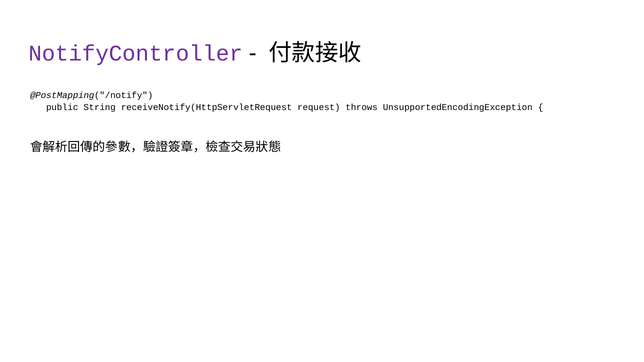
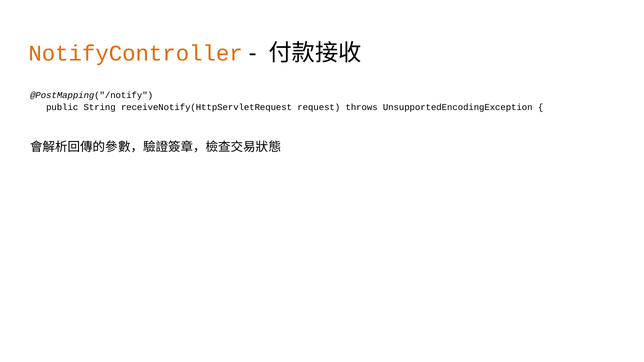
NotifyController colour: purple -> orange (136, 54)
